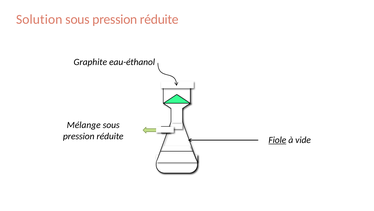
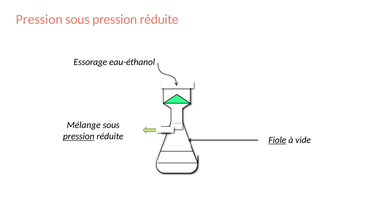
Solution: Solution -> Pression (39, 19)
Graphite: Graphite -> Essorage (90, 62)
pression underline: none -> present (79, 136)
